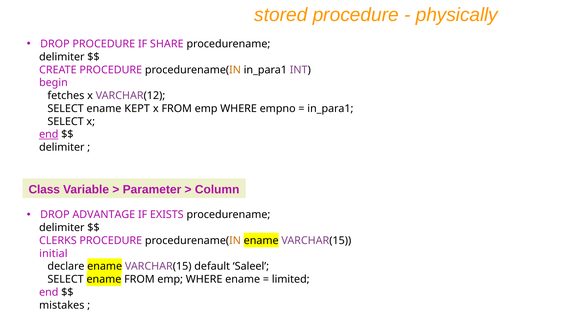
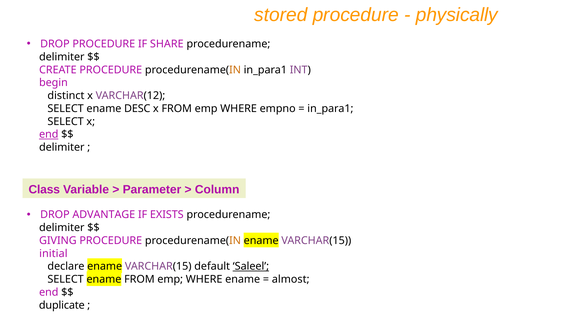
fetches: fetches -> distinct (66, 96)
KEPT: KEPT -> DESC (137, 109)
CLERKS: CLERKS -> GIVING (58, 240)
Saleel underline: none -> present (251, 266)
limited: limited -> almost (291, 279)
mistakes: mistakes -> duplicate (62, 305)
